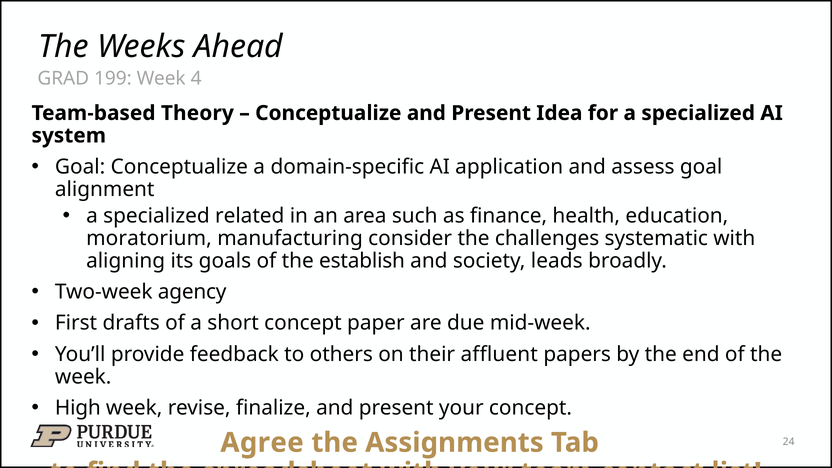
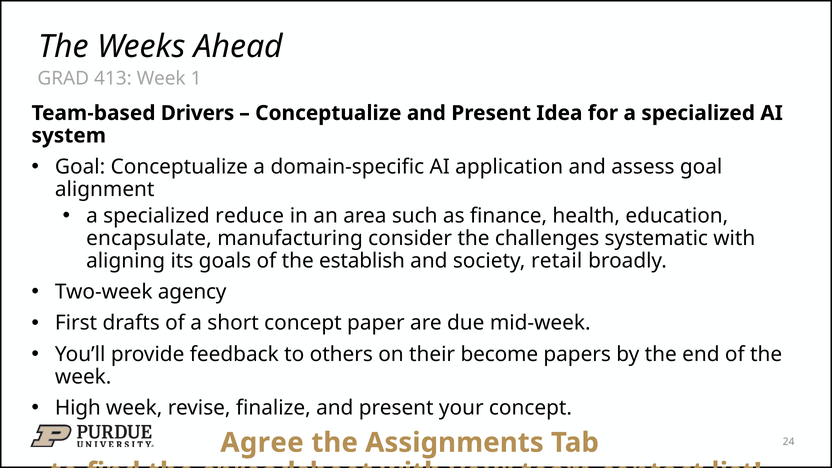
199: 199 -> 413 (113, 78)
4: 4 -> 1 (196, 78)
Theory: Theory -> Drivers (198, 113)
related: related -> reduce (250, 216)
moratorium: moratorium -> encapsulate (149, 238)
leads: leads -> retail (557, 261)
affluent: affluent -> become (499, 354)
